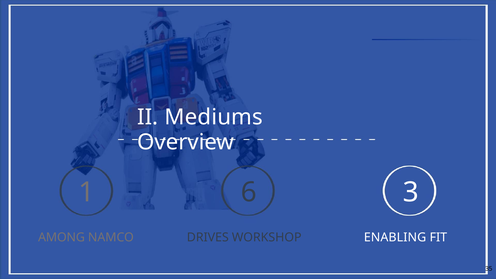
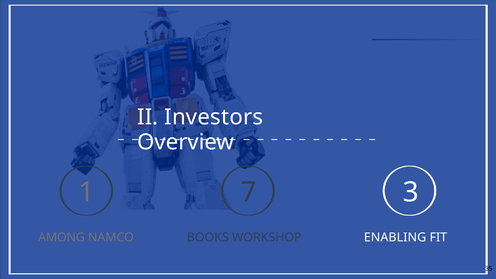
Mediums: Mediums -> Investors (214, 117)
6: 6 -> 7 (249, 192)
DRIVES: DRIVES -> BOOKS (208, 237)
